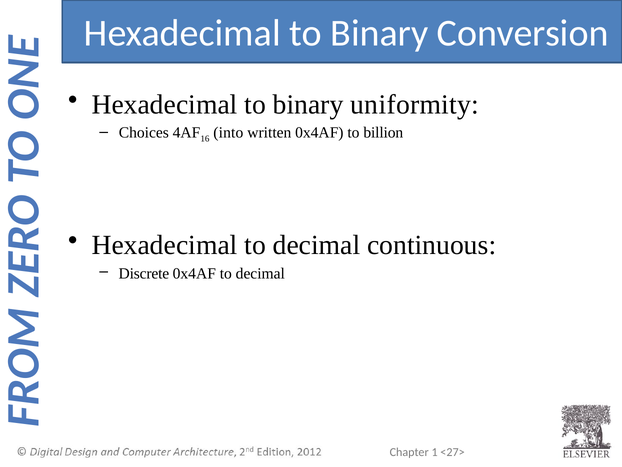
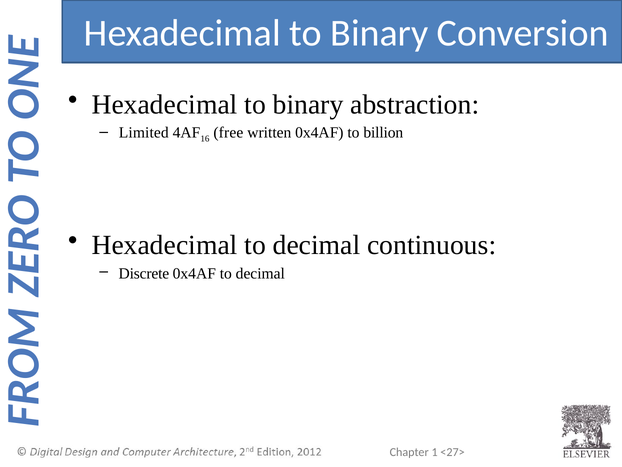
uniformity: uniformity -> abstraction (415, 105)
Choices: Choices -> Limited (144, 133)
into: into -> free (228, 133)
